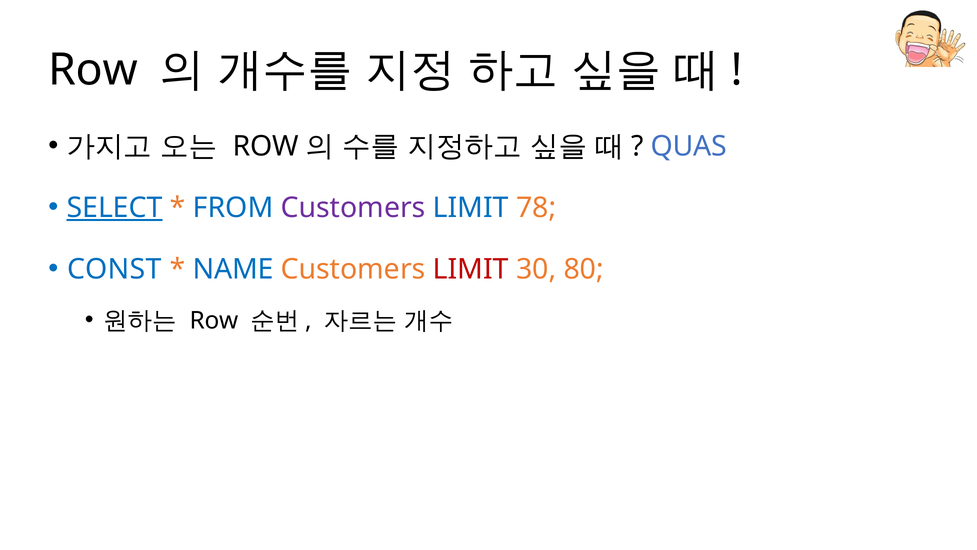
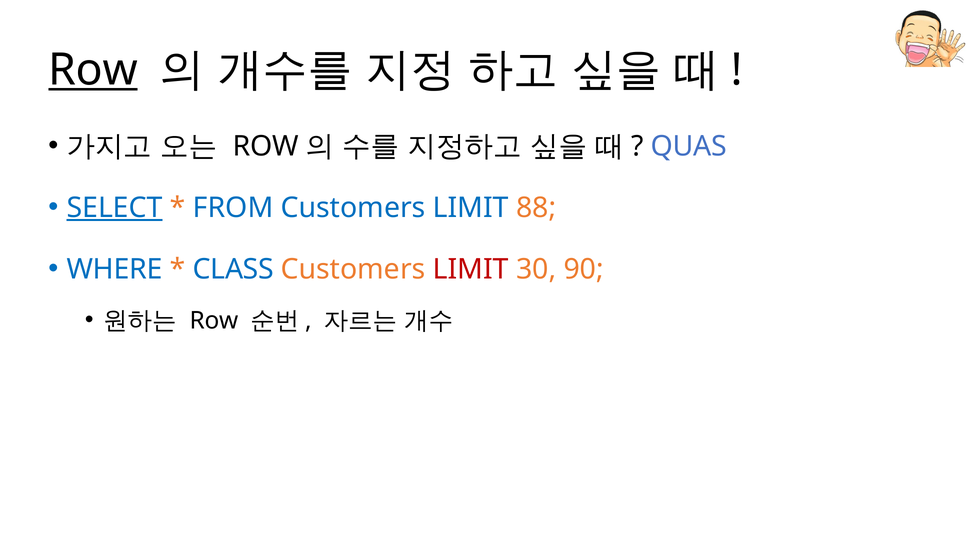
Row underline: none -> present (93, 70)
Customers colour: purple -> blue (353, 208)
78: 78 -> 88 (536, 208)
CONST: CONST -> WHERE (115, 269)
NAME: NAME -> CLASS (233, 269)
80: 80 -> 90 (584, 269)
